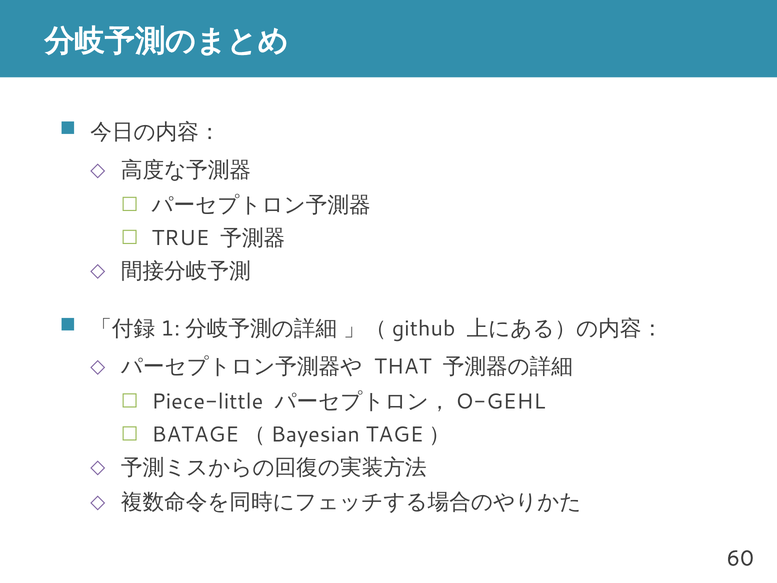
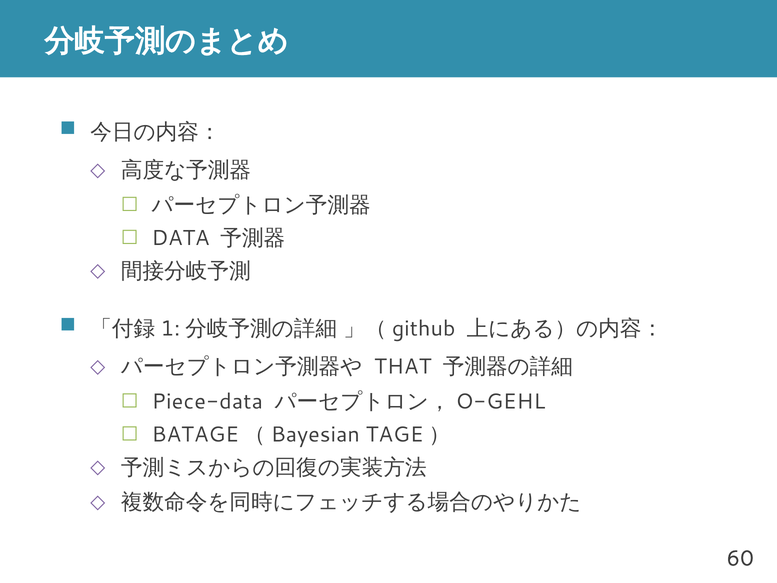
TRUE: TRUE -> DATA (180, 238)
Piece-little: Piece-little -> Piece-data (207, 402)
